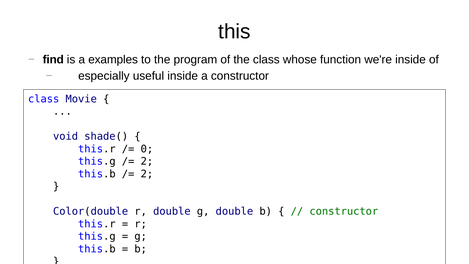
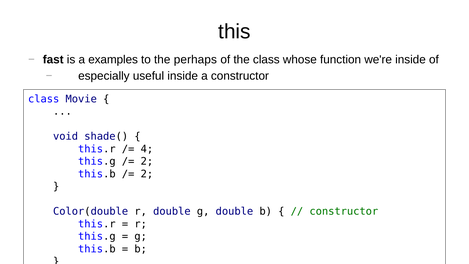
find: find -> fast (53, 60)
program: program -> perhaps (195, 60)
0: 0 -> 4 (147, 149)
